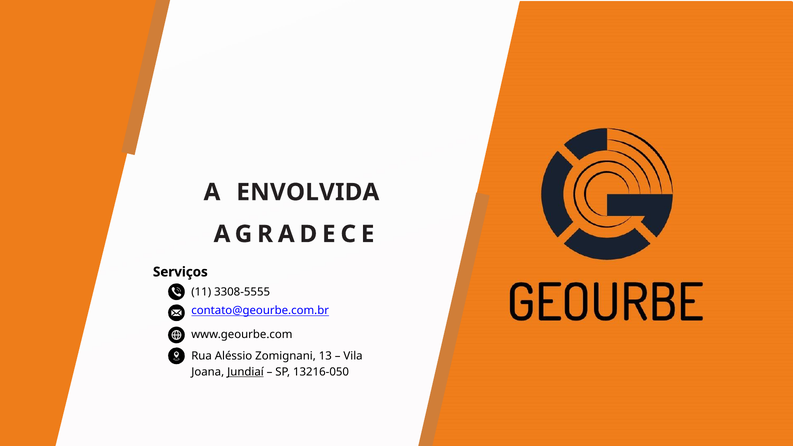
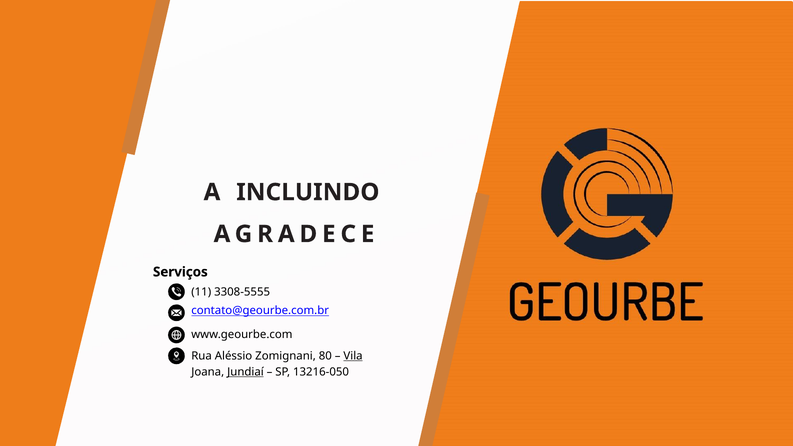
ENVOLVIDA: ENVOLVIDA -> INCLUINDO (308, 192)
13: 13 -> 80 (325, 356)
Vila underline: none -> present (353, 356)
